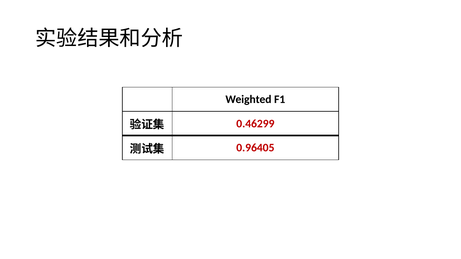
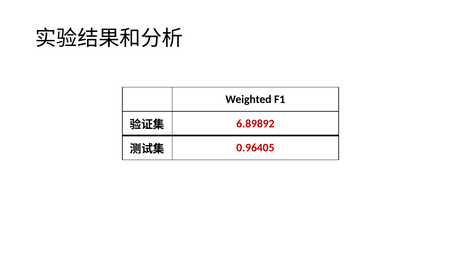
0.46299: 0.46299 -> 6.89892 (255, 124)
